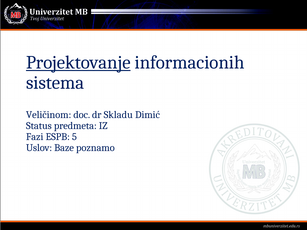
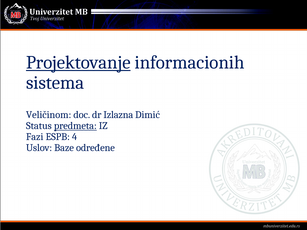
Skladu: Skladu -> Izlazna (118, 115)
predmeta underline: none -> present (75, 126)
5: 5 -> 4 (74, 137)
poznamo: poznamo -> određene (95, 148)
